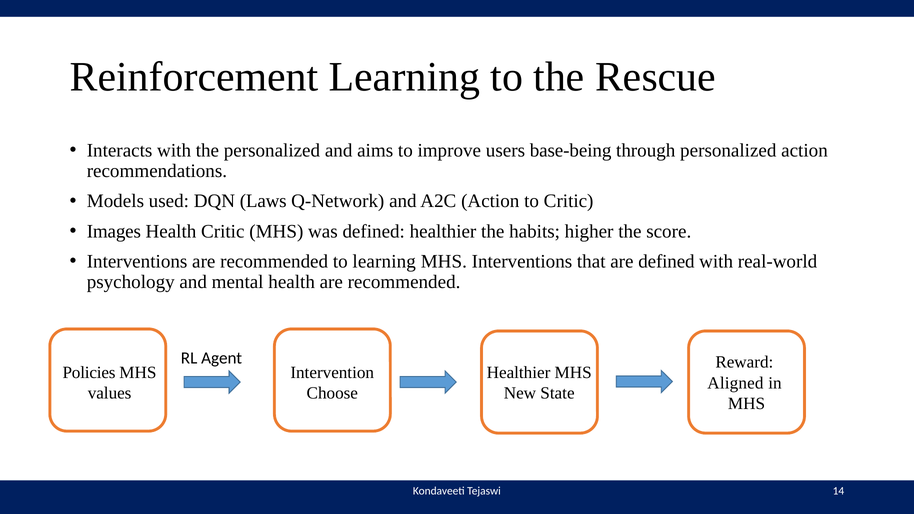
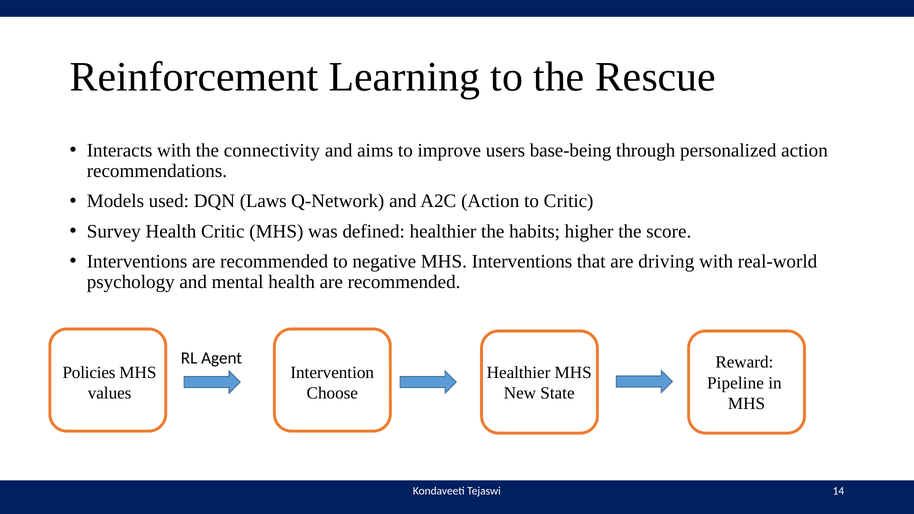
the personalized: personalized -> connectivity (272, 150)
Images: Images -> Survey (114, 231)
to learning: learning -> negative (384, 261)
are defined: defined -> driving (666, 261)
Aligned: Aligned -> Pipeline (735, 383)
